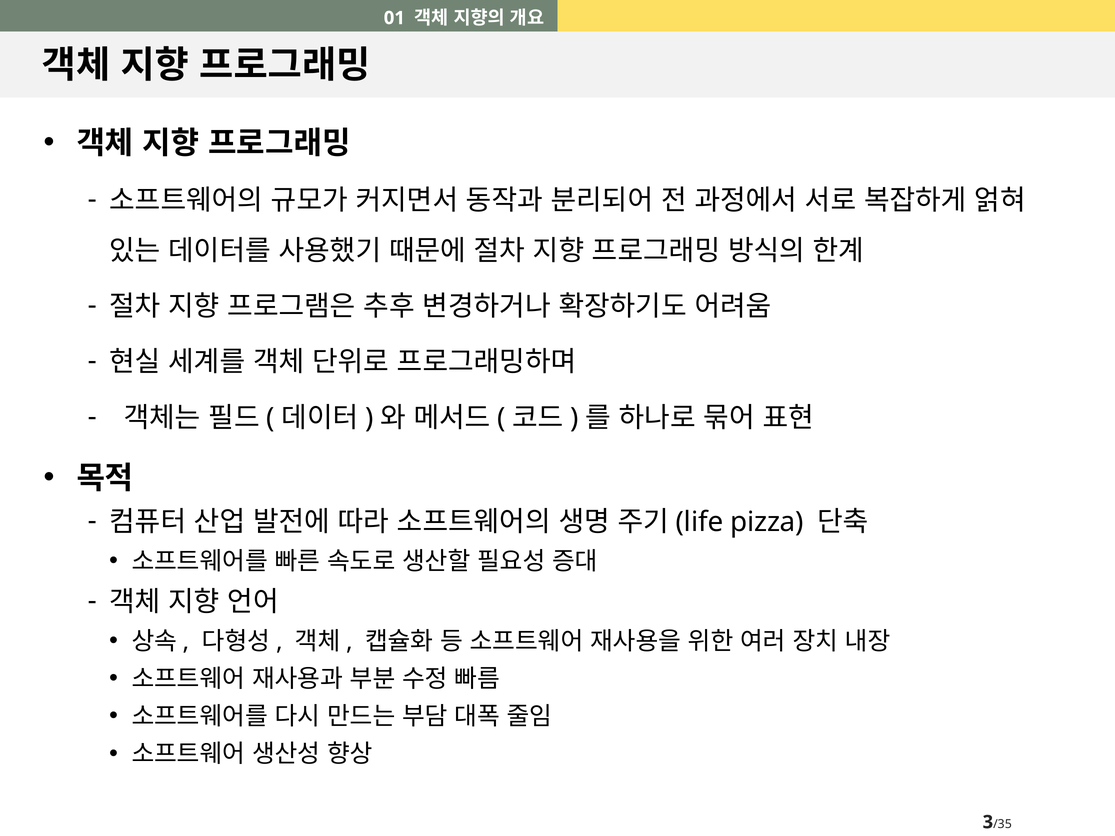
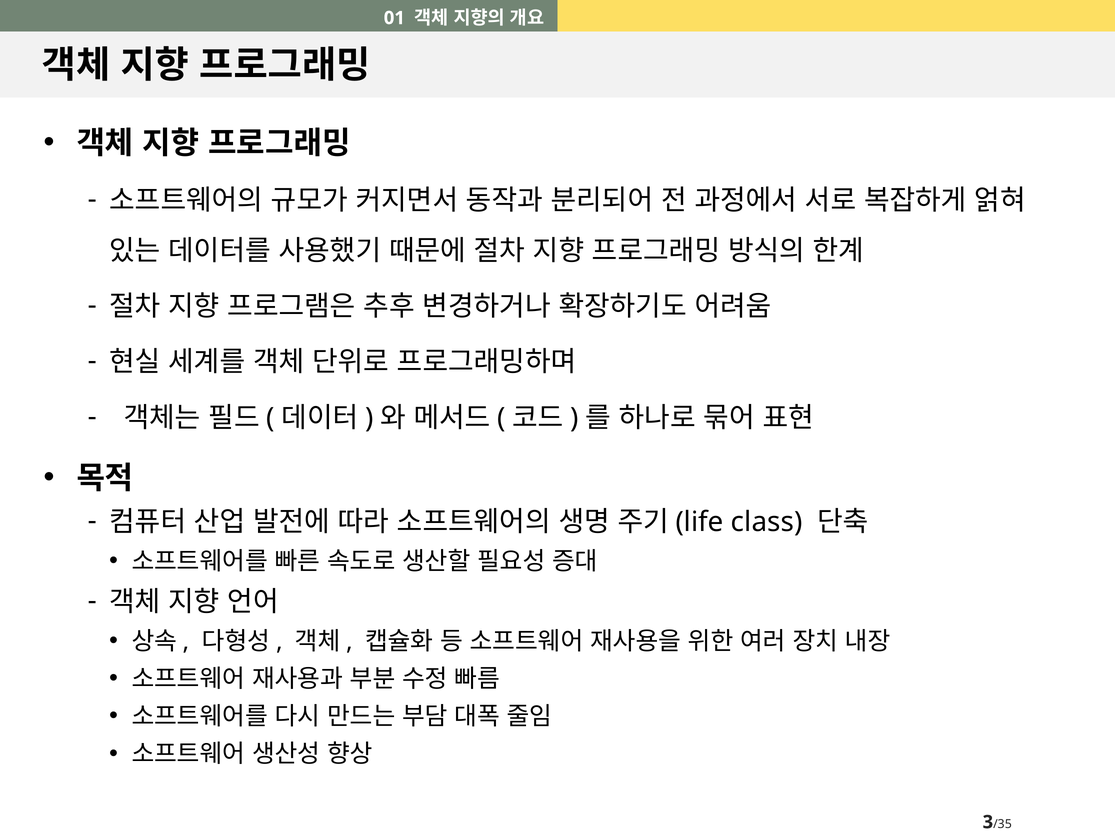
pizza: pizza -> class (767, 522)
